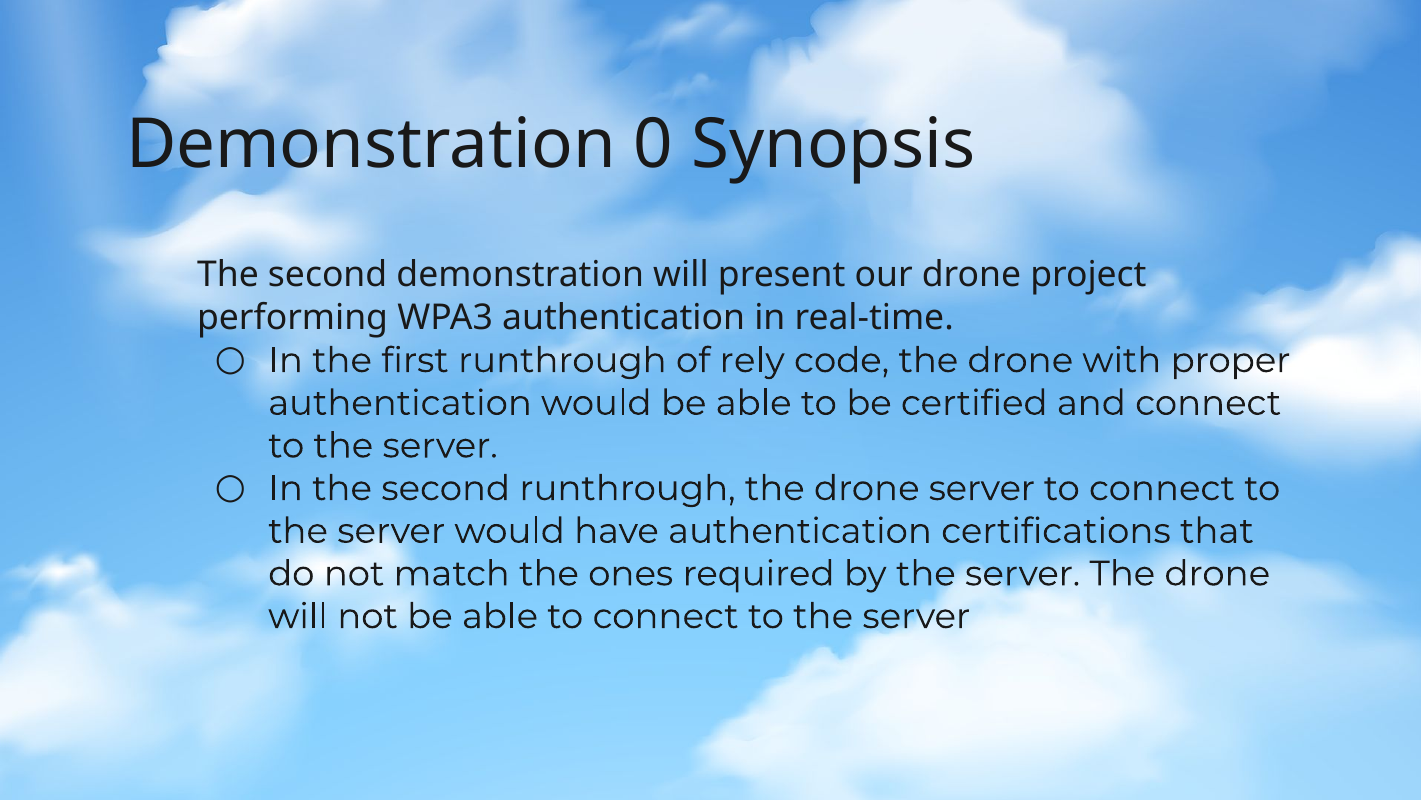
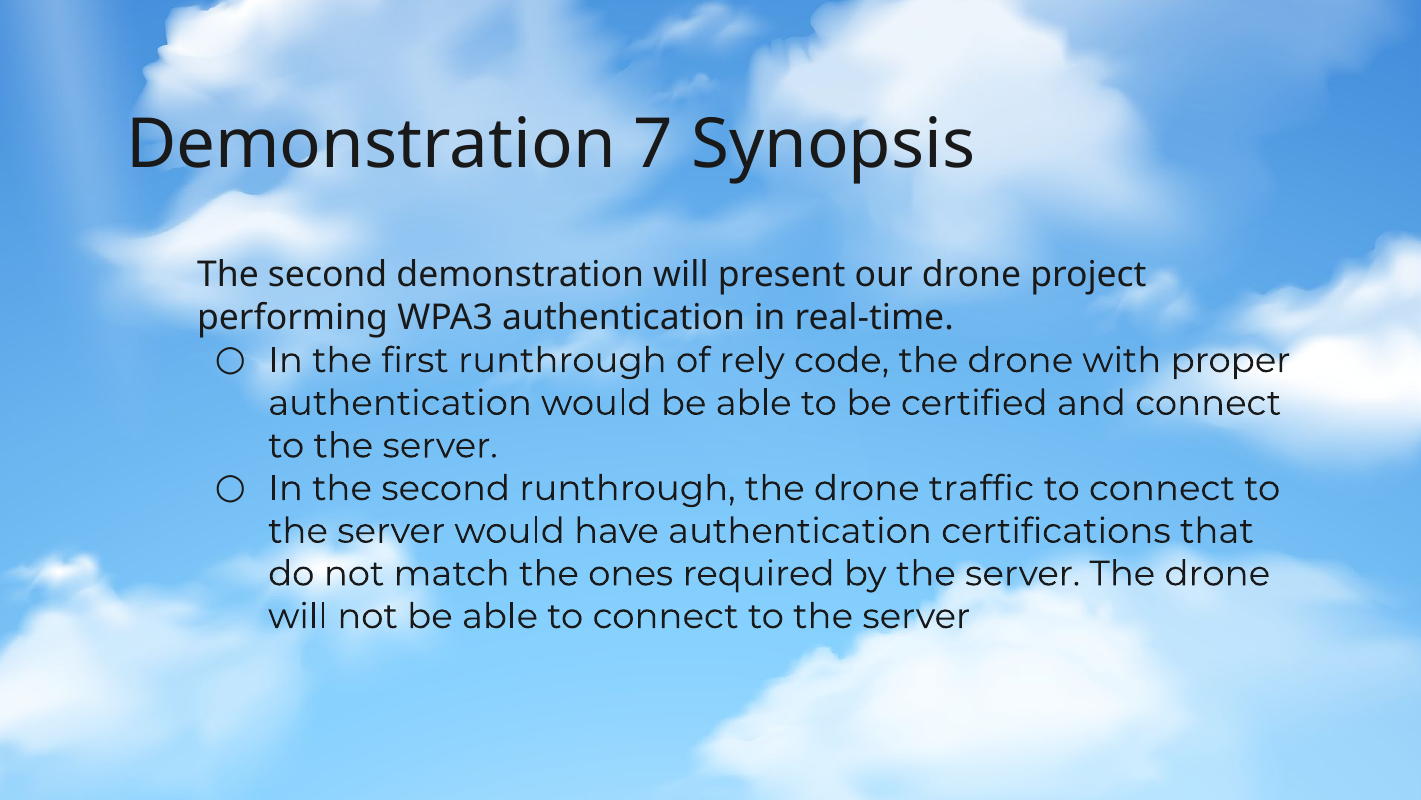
0: 0 -> 7 (653, 144)
drone server: server -> traffic (981, 488)
